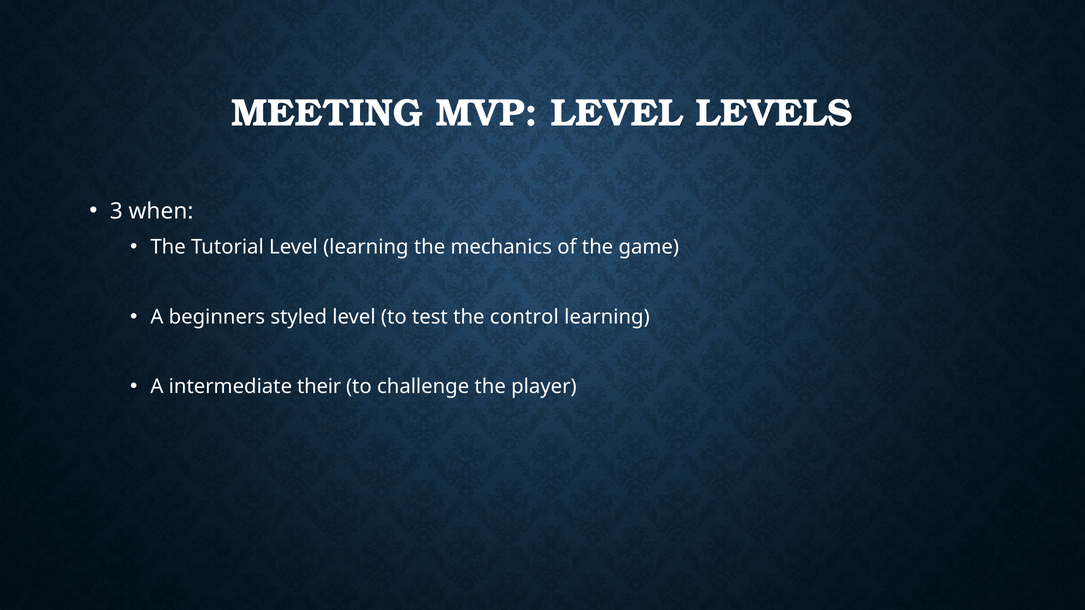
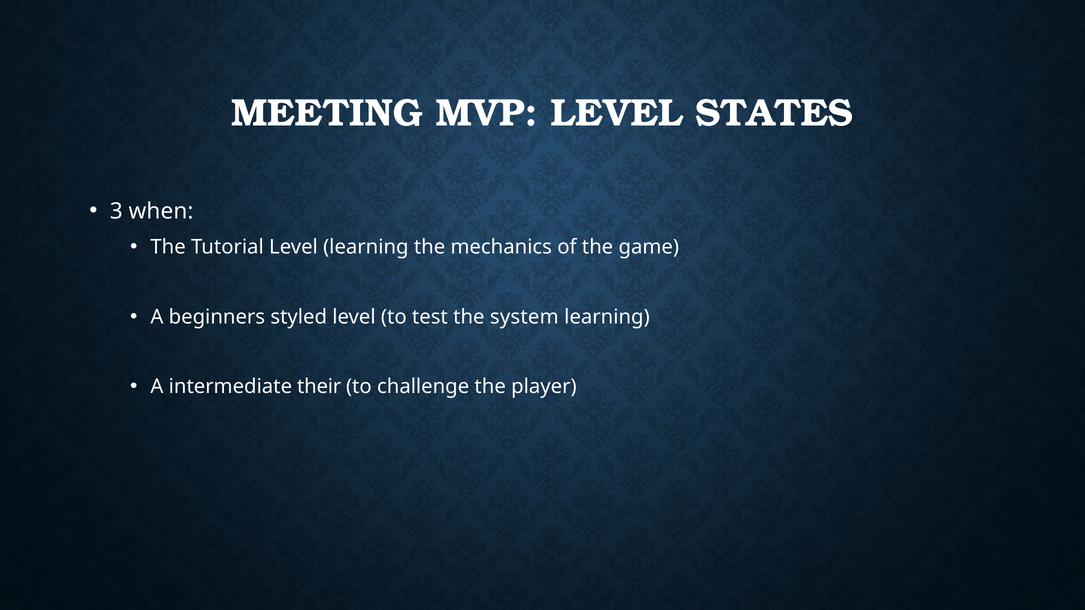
LEVELS: LEVELS -> STATES (774, 113)
control: control -> system (524, 317)
